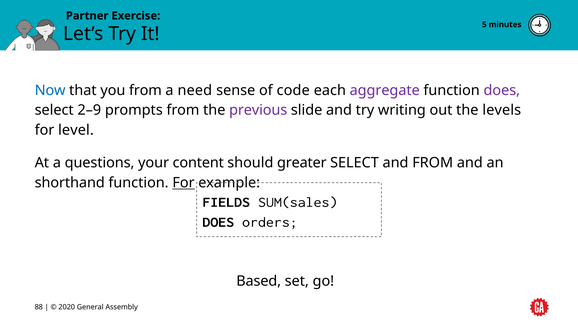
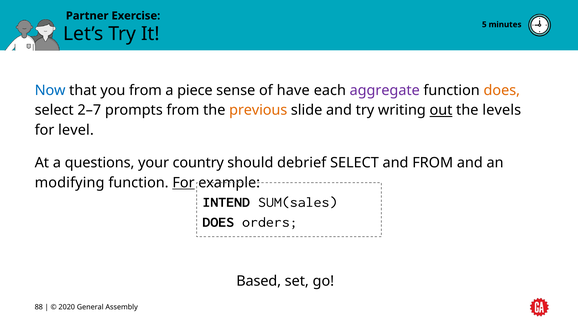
need: need -> piece (195, 90)
code: code -> have (293, 90)
does colour: purple -> orange (502, 90)
2–9: 2–9 -> 2–7 (89, 110)
previous colour: purple -> orange (258, 110)
out underline: none -> present (441, 110)
content: content -> country (198, 163)
greater: greater -> debrief (302, 163)
shorthand: shorthand -> modifying (70, 183)
FIELDS: FIELDS -> INTEND (226, 202)
